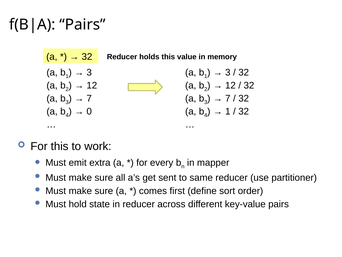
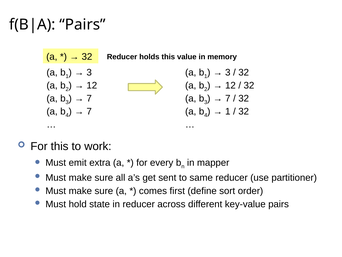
0: 0 -> 7 (89, 111)
